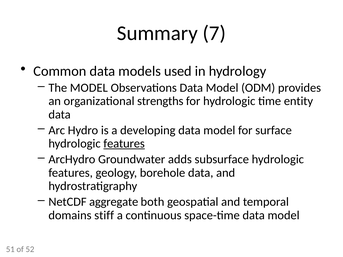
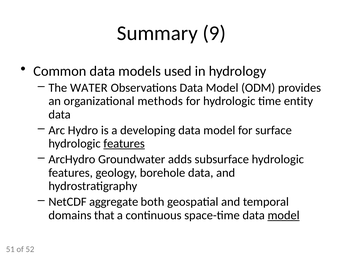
7: 7 -> 9 (214, 33)
The MODEL: MODEL -> WATER (89, 88)
strengths: strengths -> methods (160, 101)
stiff: stiff -> that (104, 215)
model underline: none -> present (284, 215)
